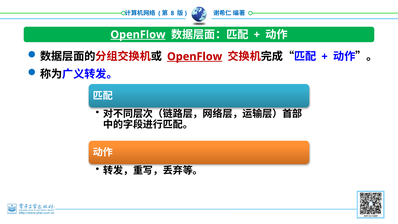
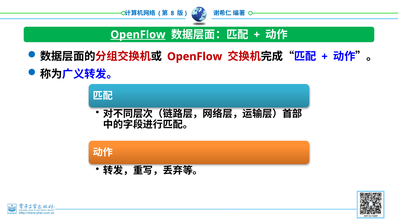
OpenFlow underline: present -> none (195, 57)
